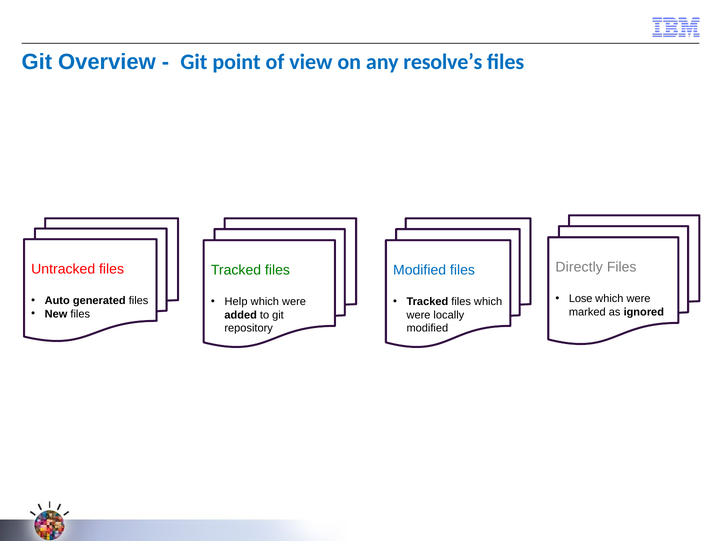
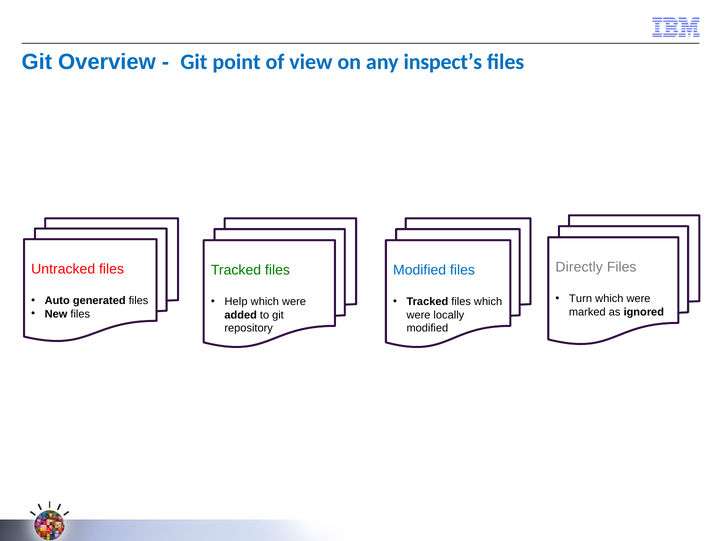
resolve’s: resolve’s -> inspect’s (443, 62)
Lose: Lose -> Turn (581, 299)
